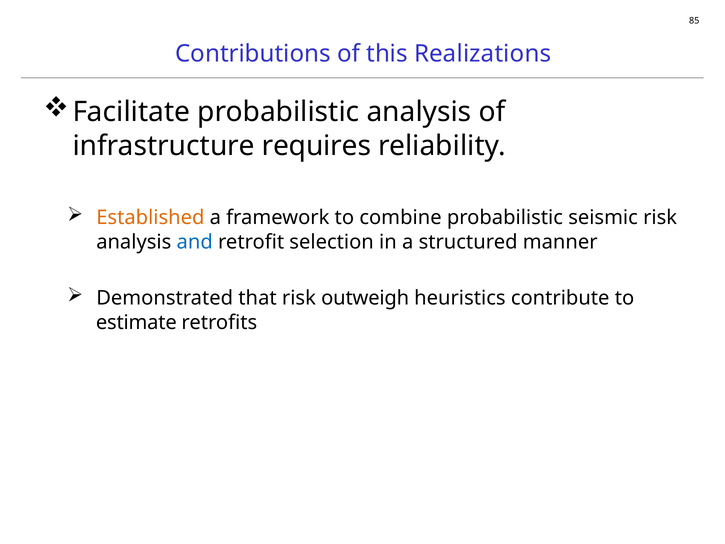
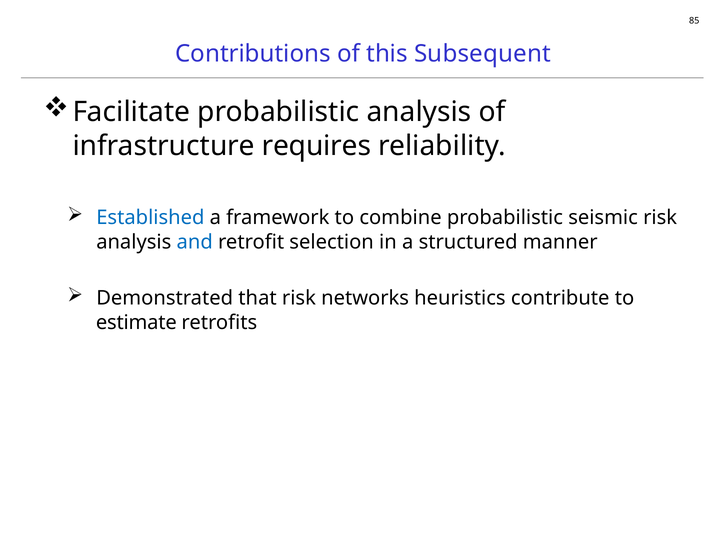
Realizations: Realizations -> Subsequent (483, 54)
Established colour: orange -> blue (150, 218)
outweigh: outweigh -> networks (365, 298)
